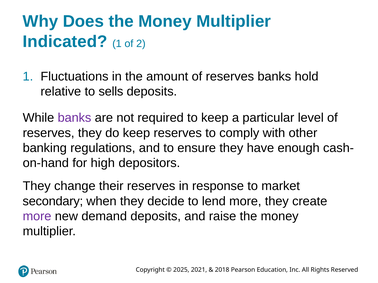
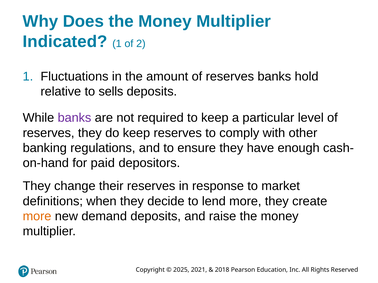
high: high -> paid (103, 163)
secondary: secondary -> definitions (53, 201)
more colour: purple -> orange (37, 217)
